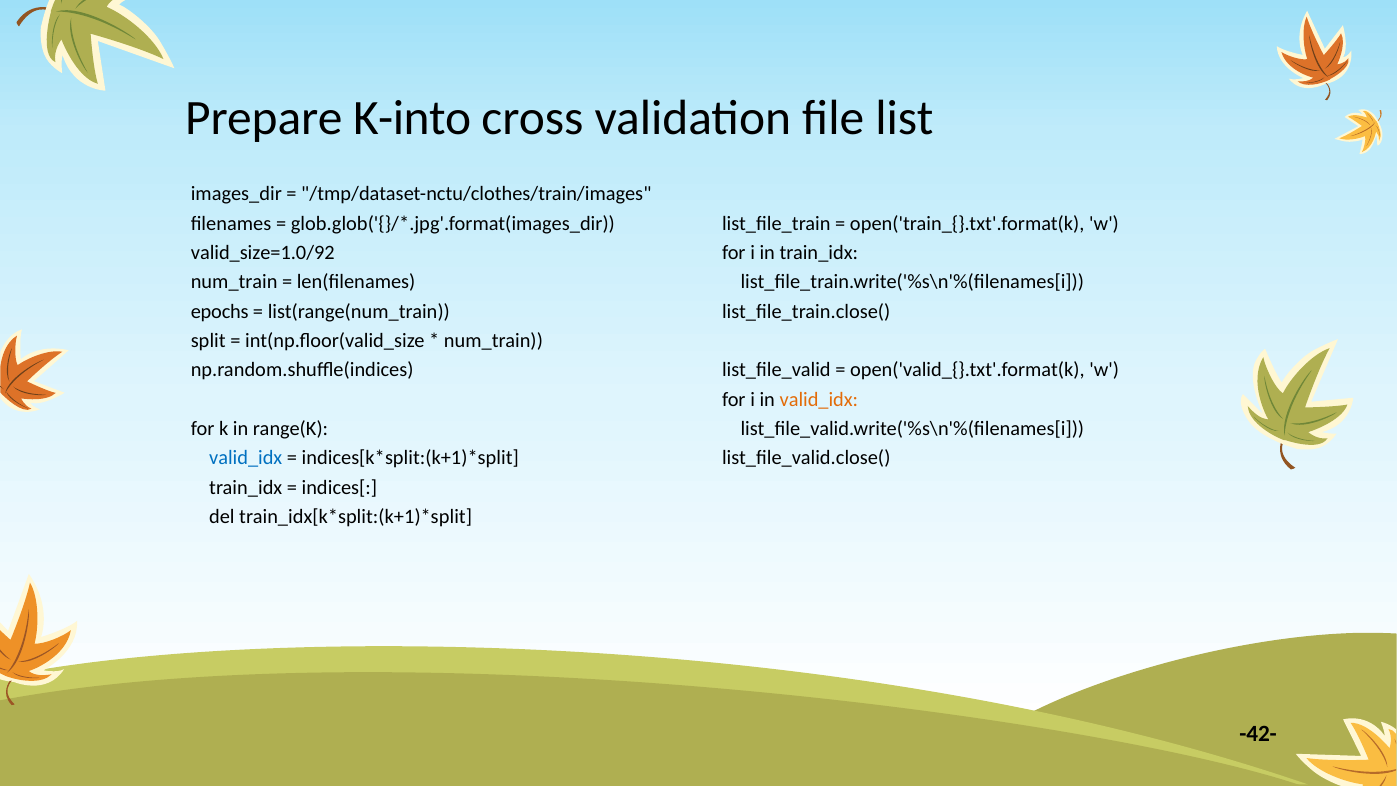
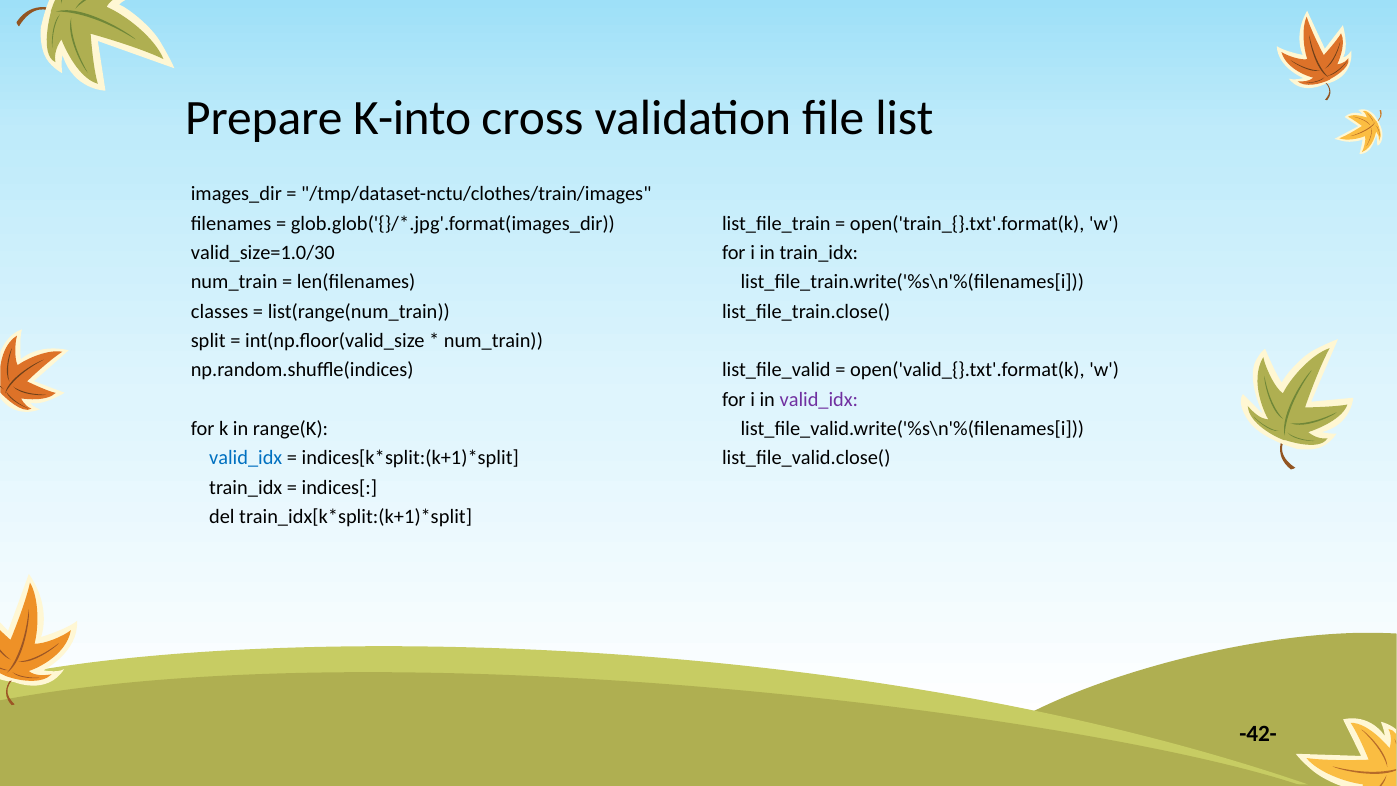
valid_size=1.0/92: valid_size=1.0/92 -> valid_size=1.0/30 (263, 253)
epochs: epochs -> classes (220, 311)
valid_idx colour: orange -> purple (819, 399)
